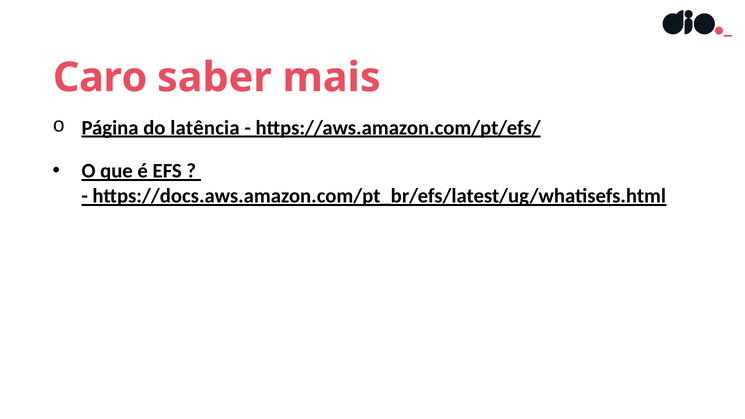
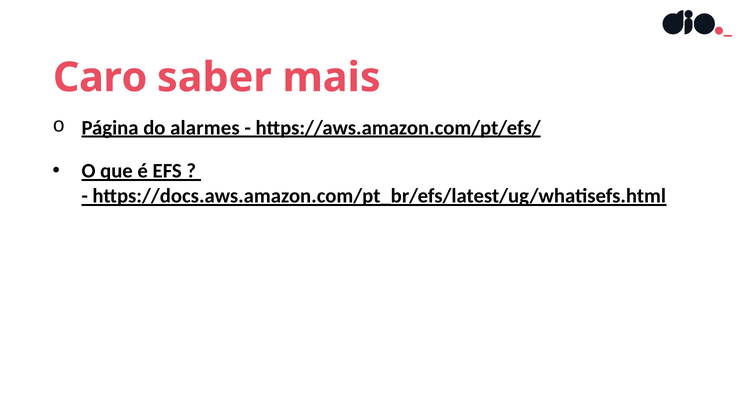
latência: latência -> alarmes (205, 128)
